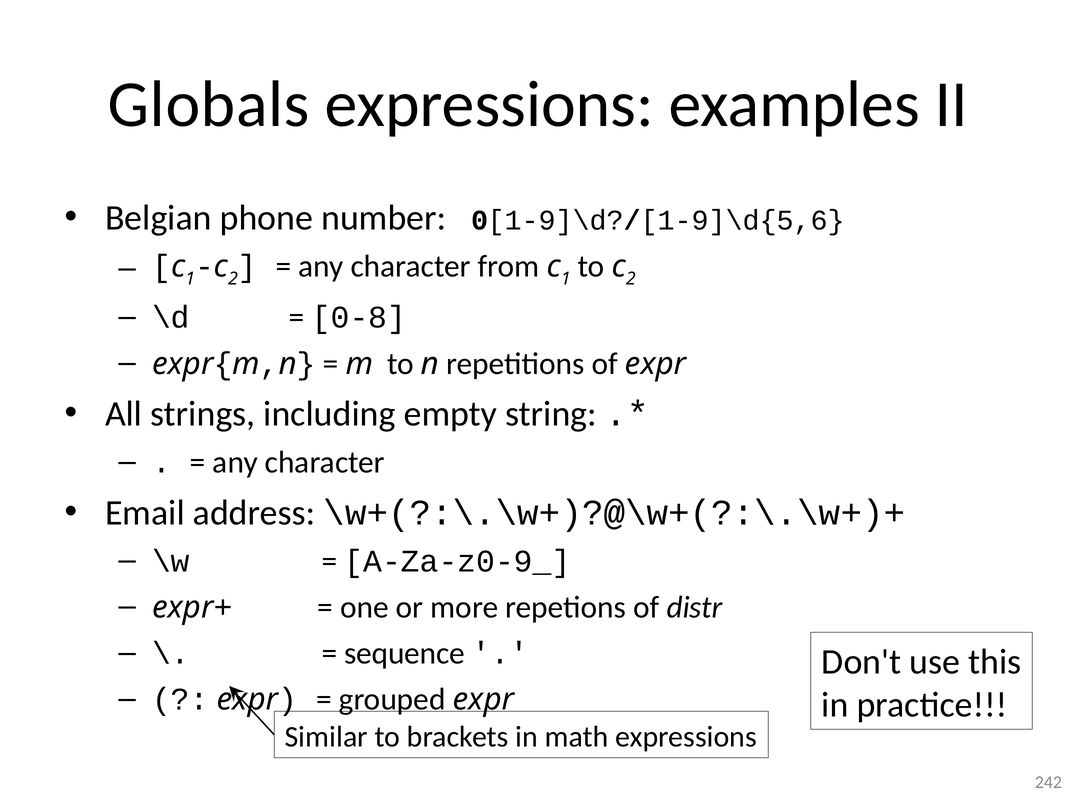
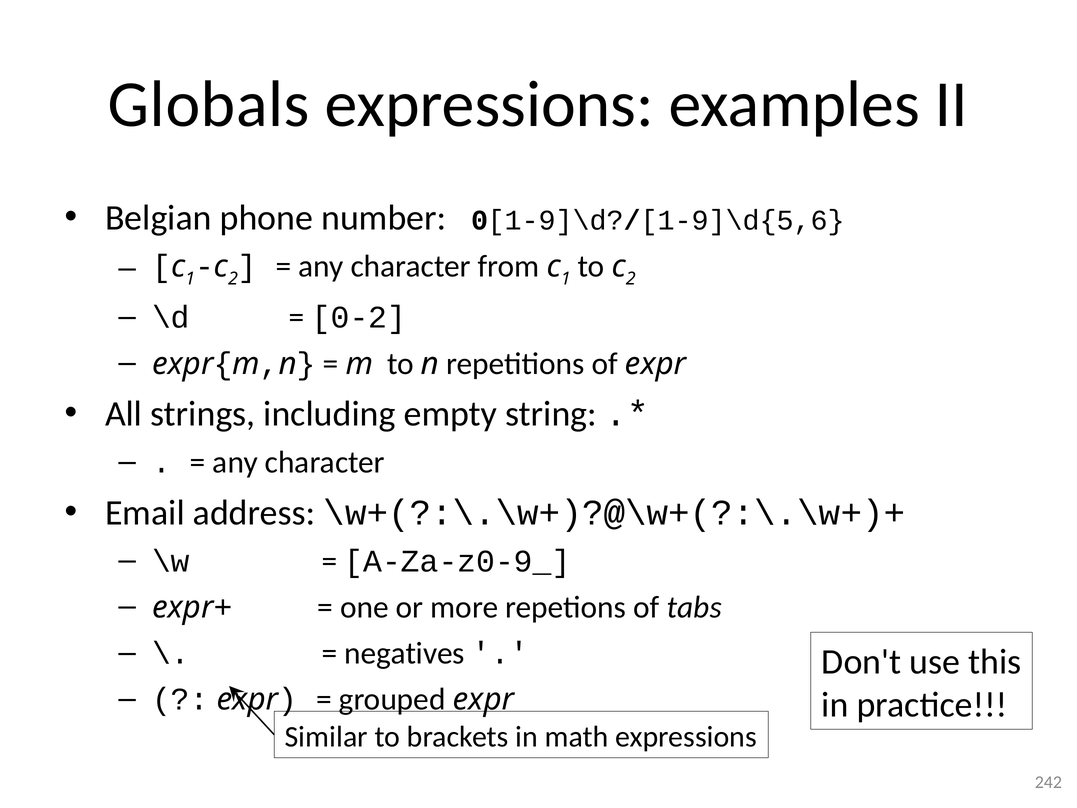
0-8: 0-8 -> 0-2 (359, 317)
distr: distr -> tabs (694, 607)
sequence: sequence -> negatives (405, 653)
